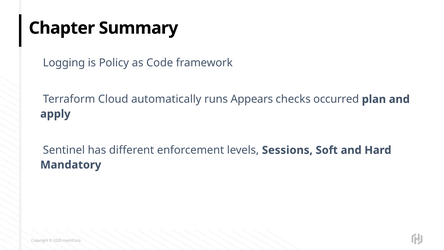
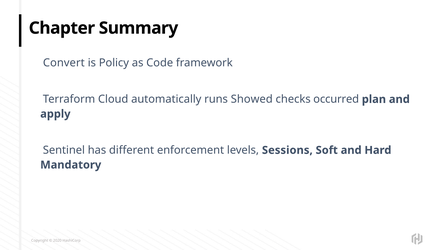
Logging: Logging -> Convert (64, 63)
Appears: Appears -> Showed (252, 99)
